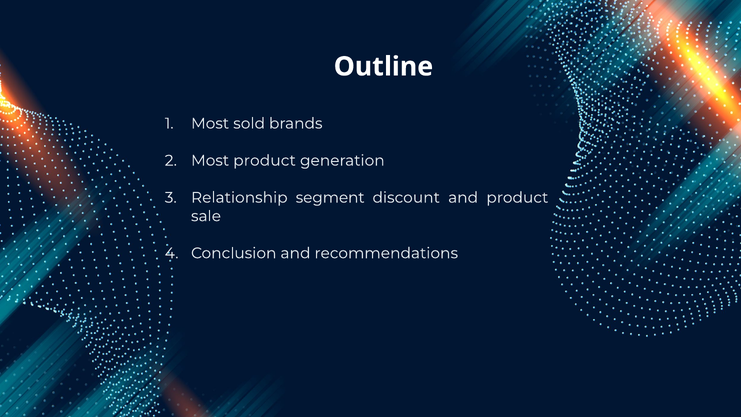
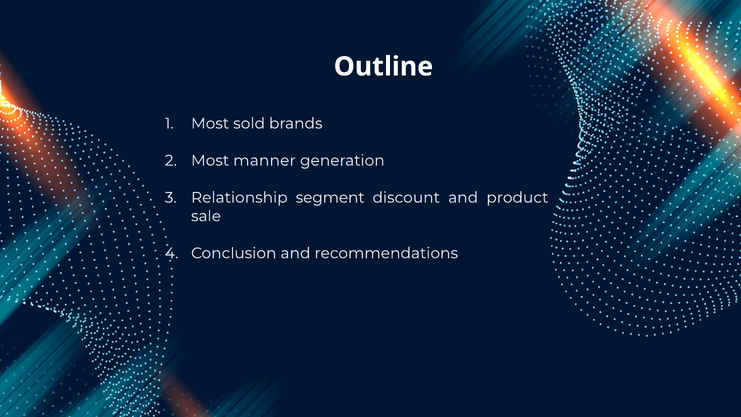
Most product: product -> manner (264, 160)
